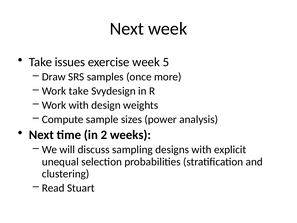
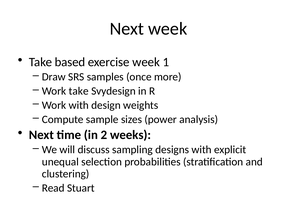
issues: issues -> based (70, 62)
5: 5 -> 1 (166, 62)
